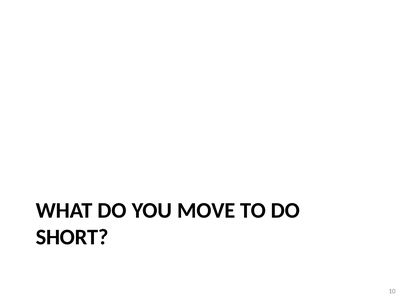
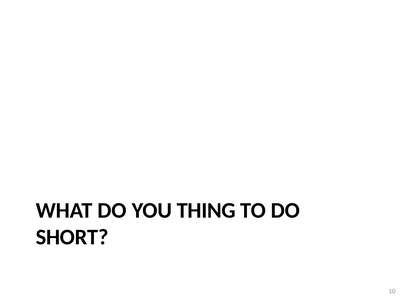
MOVE: MOVE -> THING (206, 210)
